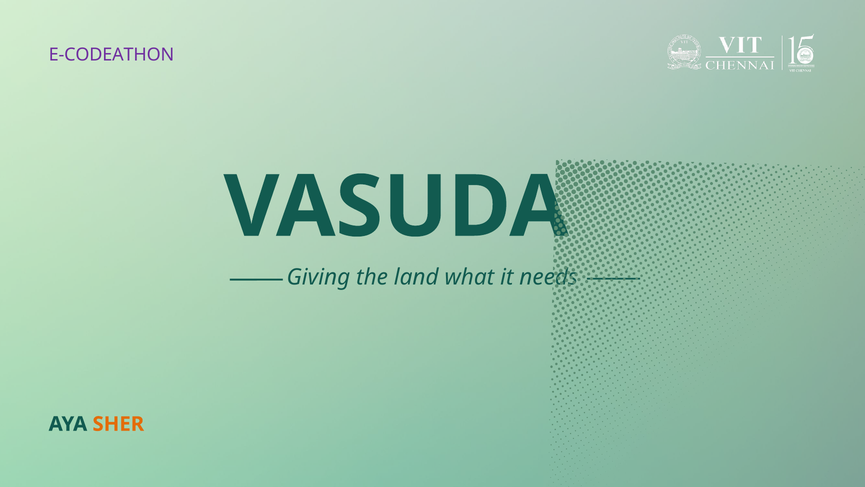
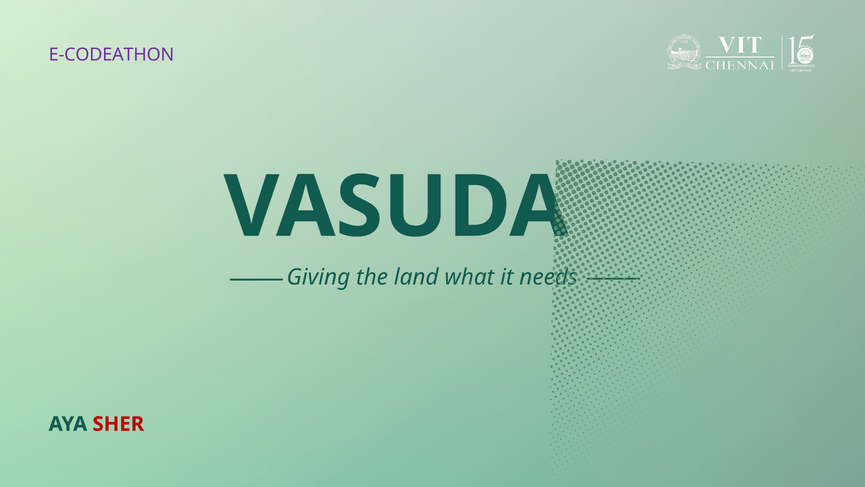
SHER colour: orange -> red (118, 424)
